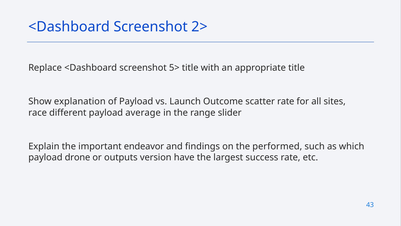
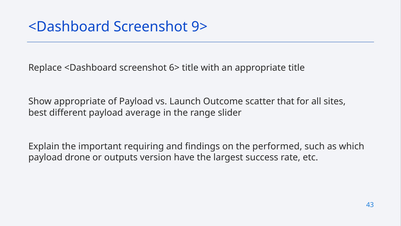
2>: 2> -> 9> (199, 27)
5>: 5> -> 6> (174, 68)
Show explanation: explanation -> appropriate (80, 101)
scatter rate: rate -> that (286, 101)
race: race -> best (38, 112)
endeavor: endeavor -> requiring (144, 146)
